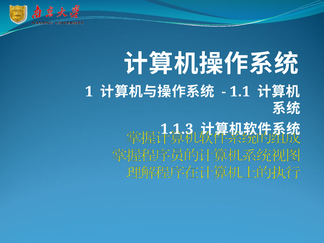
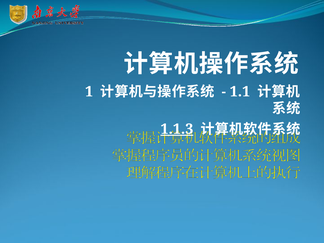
1.1.3 underline: none -> present (177, 129)
